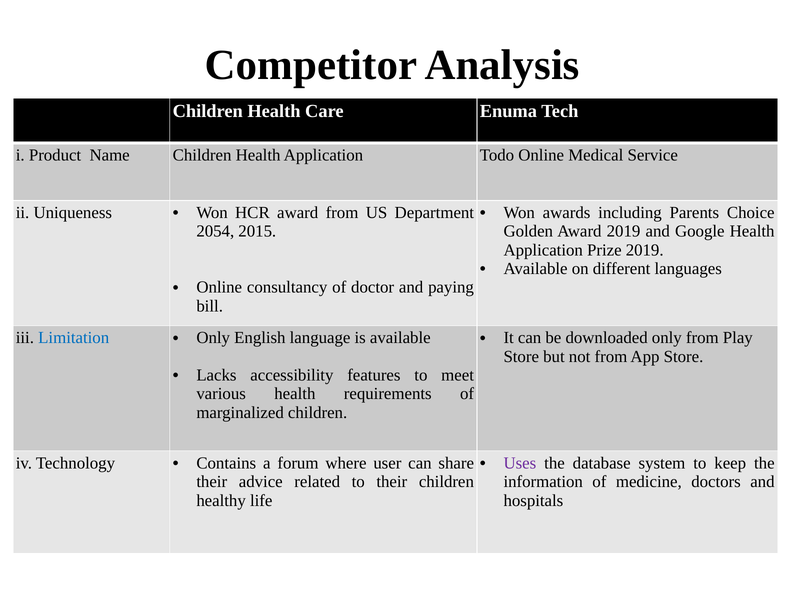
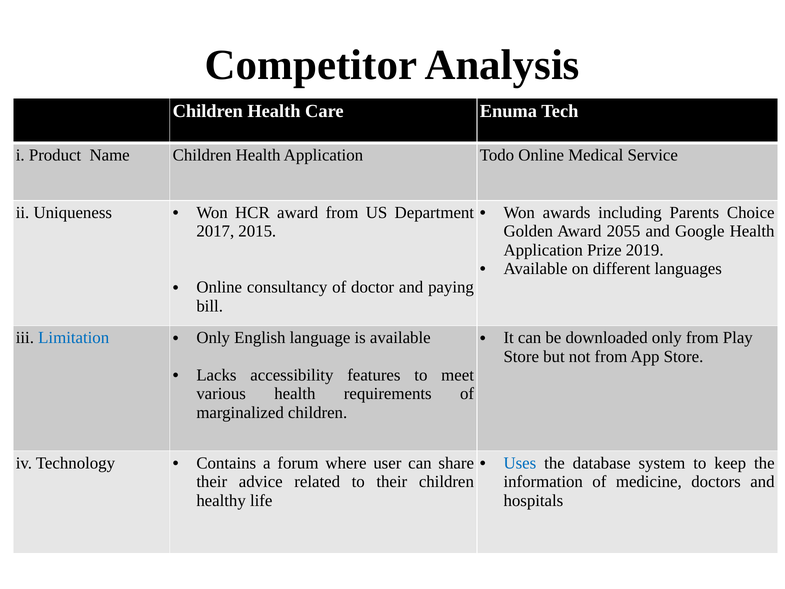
2054: 2054 -> 2017 (215, 231)
Award 2019: 2019 -> 2055 (624, 231)
Uses colour: purple -> blue (520, 463)
